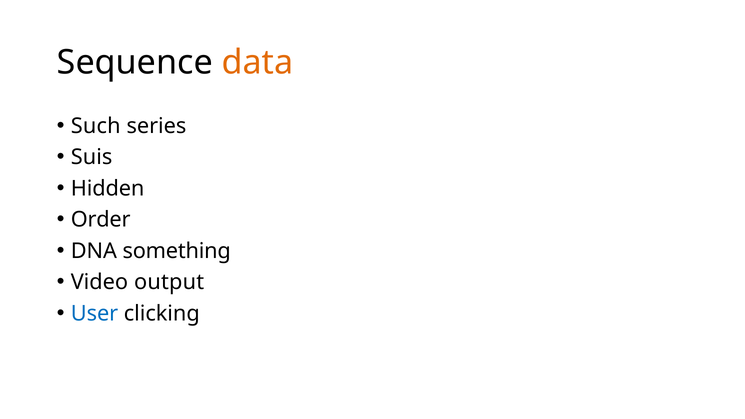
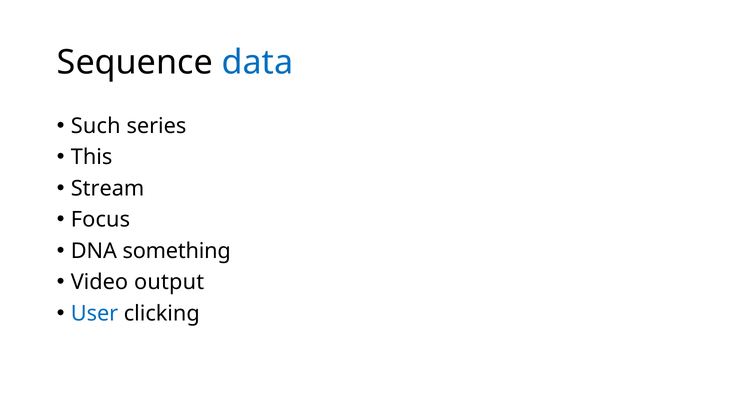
data colour: orange -> blue (258, 63)
Suis: Suis -> This (92, 157)
Hidden: Hidden -> Stream (108, 188)
Order: Order -> Focus (100, 220)
